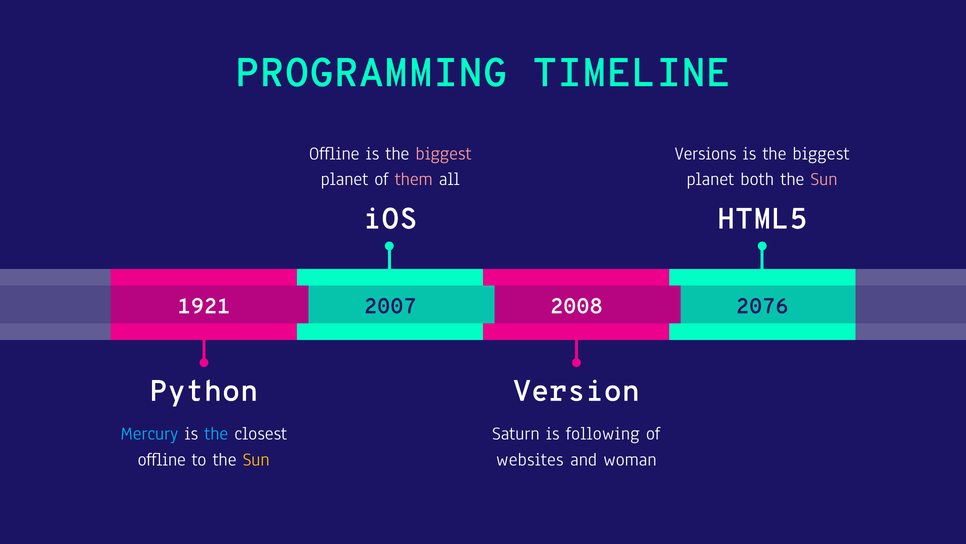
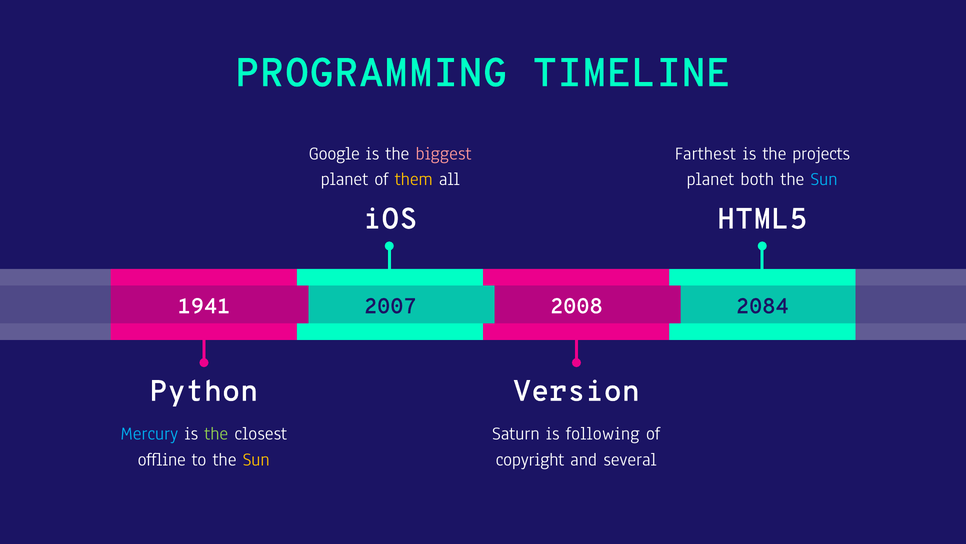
Offline: Offline -> Google (334, 153)
Versions: Versions -> Farthest (705, 153)
biggest: biggest -> projects (821, 153)
them colour: pink -> yellow (414, 179)
Sun colour: pink -> light blue (824, 179)
1921: 1921 -> 1941 (204, 306)
2076: 2076 -> 2084 (762, 306)
the colour: light blue -> light green (216, 433)
websites: websites -> copyright (530, 459)
woman: woman -> several (630, 459)
